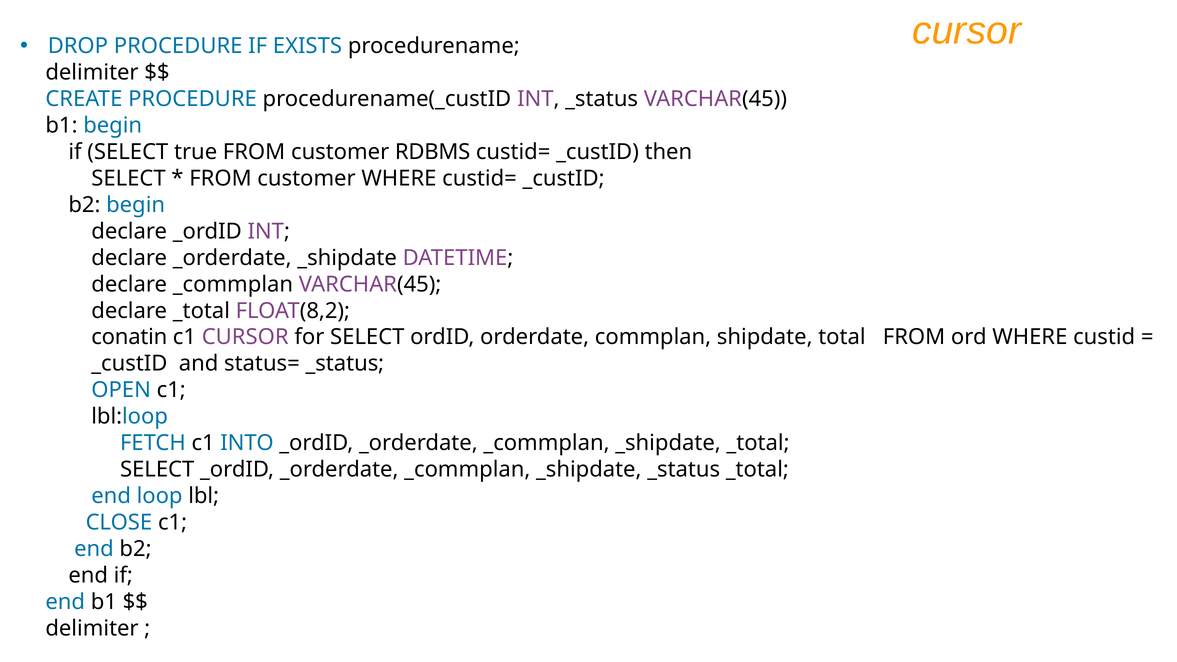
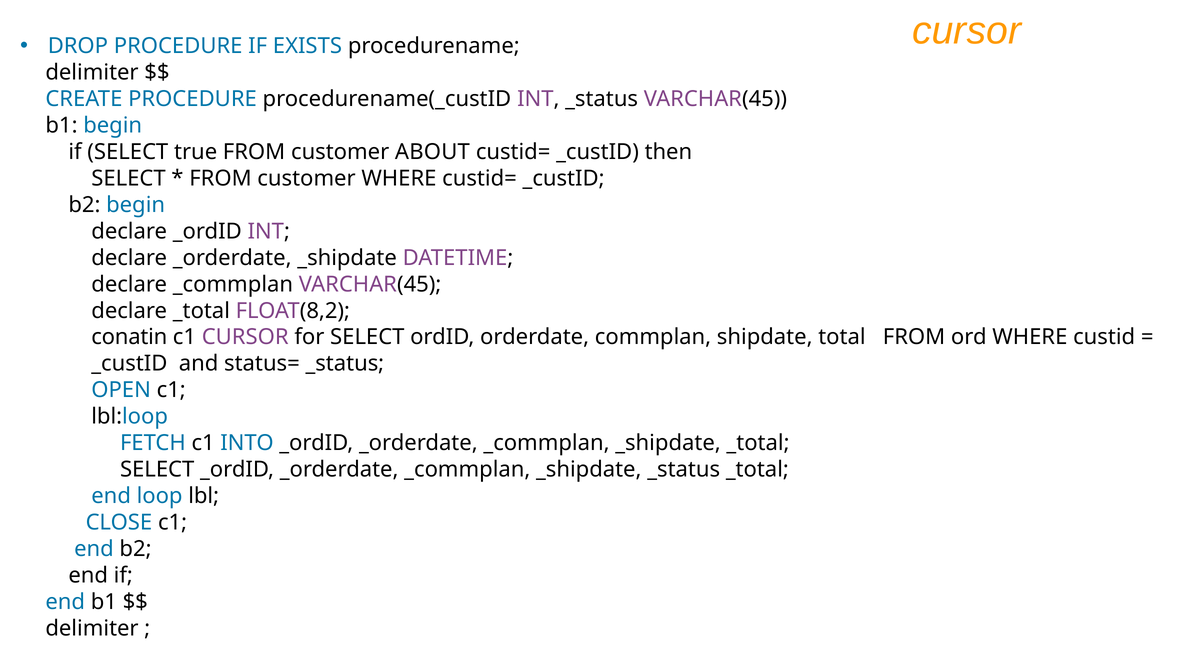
RDBMS: RDBMS -> ABOUT (432, 152)
